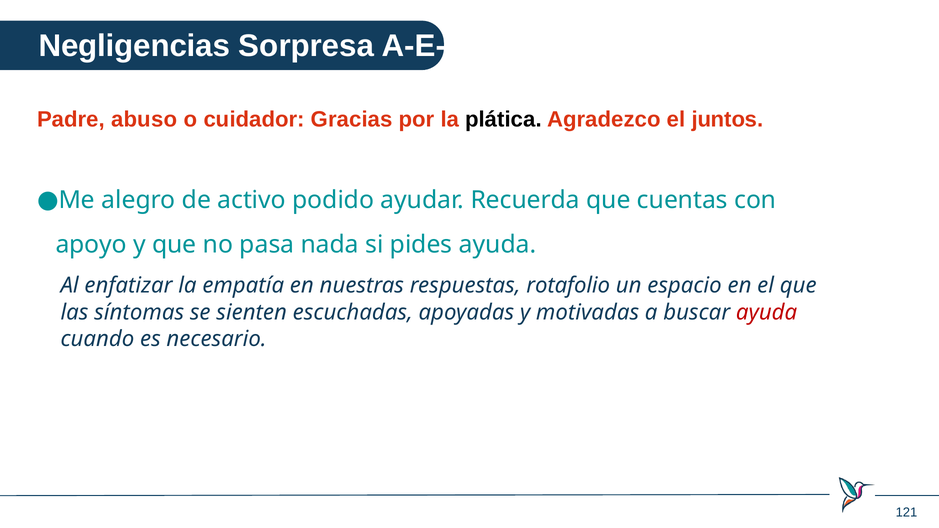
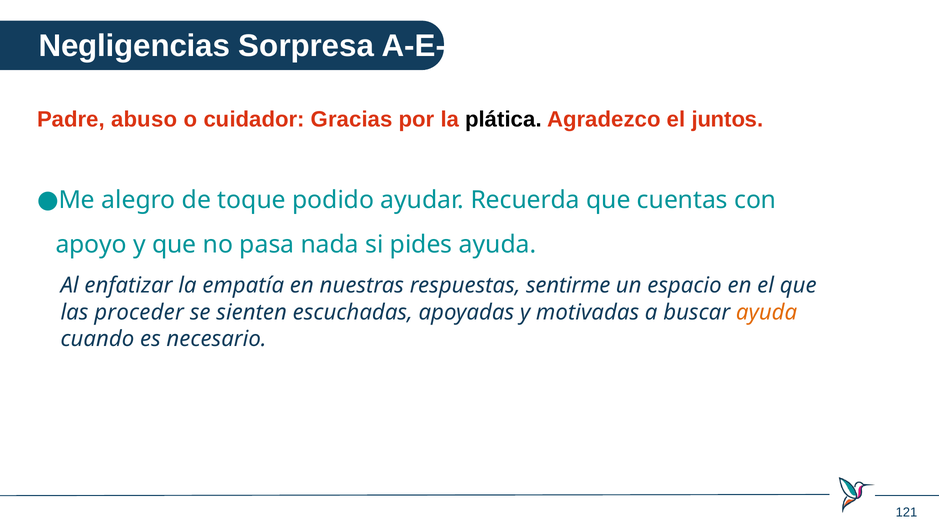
activo: activo -> toque (252, 200)
rotafolio: rotafolio -> sentirme (568, 286)
síntomas: síntomas -> proceder (139, 312)
ayuda colour: red -> orange (767, 312)
